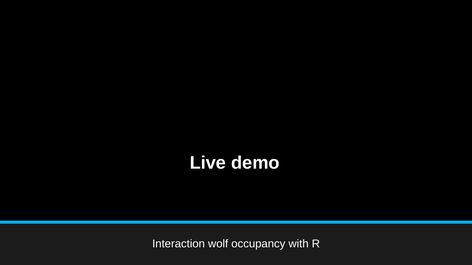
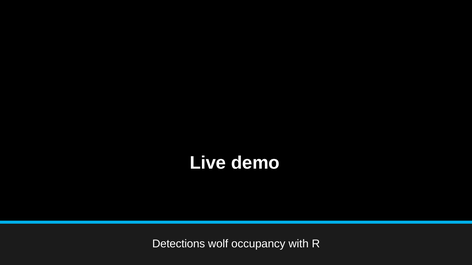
Interaction: Interaction -> Detections (179, 244)
